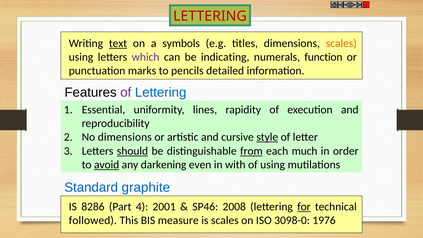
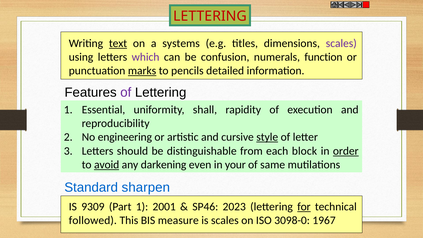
symbols: symbols -> systems (181, 43)
scales colour: orange -> purple (341, 43)
indicating: indicating -> confusion (225, 57)
marks underline: none -> present (142, 71)
Lettering colour: blue -> black (161, 92)
lines: lines -> shall (205, 110)
No dimensions: dimensions -> engineering (125, 137)
should underline: present -> none (132, 151)
from underline: present -> none (251, 151)
much: much -> block (304, 151)
order underline: none -> present (346, 151)
with: with -> your (235, 165)
of using: using -> same (273, 165)
graphite: graphite -> sharpen (146, 188)
8286: 8286 -> 9309 (93, 207)
Part 4: 4 -> 1 (142, 207)
2008: 2008 -> 2023 (234, 207)
1976: 1976 -> 1967 (324, 220)
